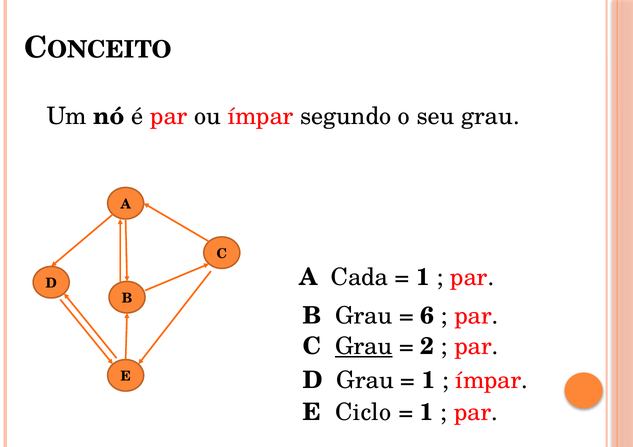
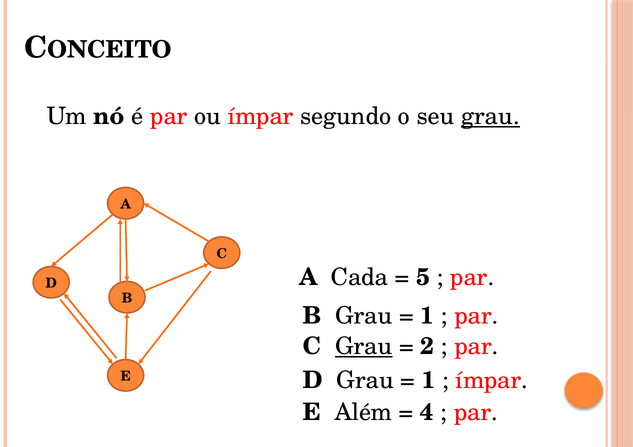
grau underline: none -> present (490, 116)
1: 1 -> 5 (423, 278)
6: 6 -> 1 (427, 316)
Ciclo: Ciclo -> Além (363, 412)
1: 1 -> 4 (427, 412)
